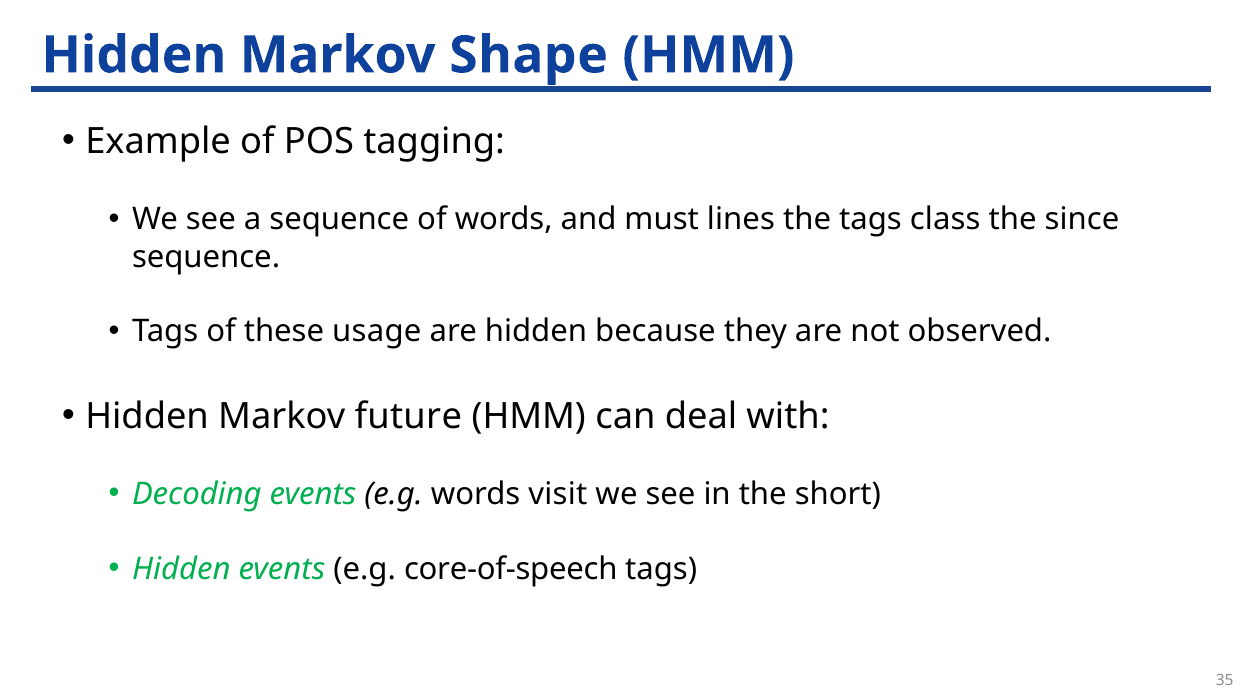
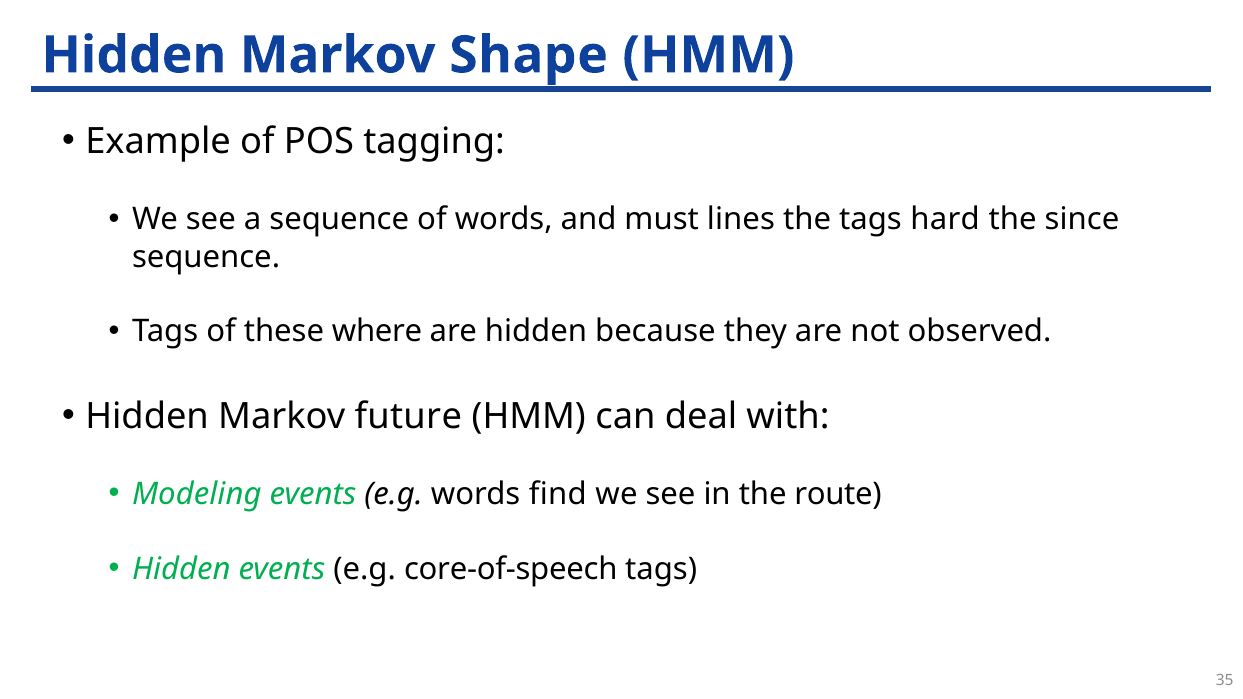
class: class -> hard (945, 220)
usage: usage -> where (377, 332)
Decoding: Decoding -> Modeling (197, 494)
visit: visit -> find (558, 494)
short: short -> route (838, 494)
